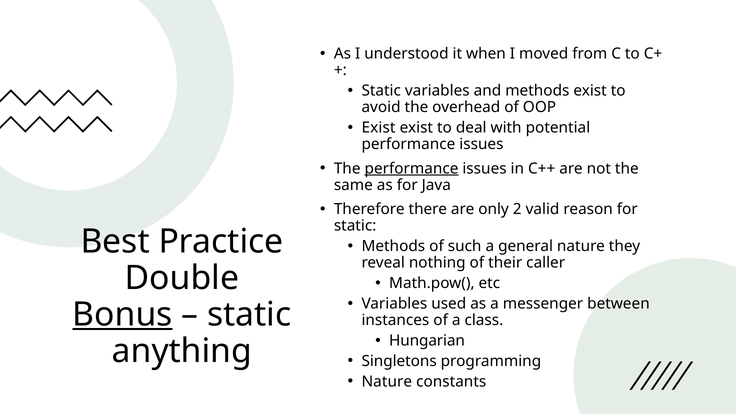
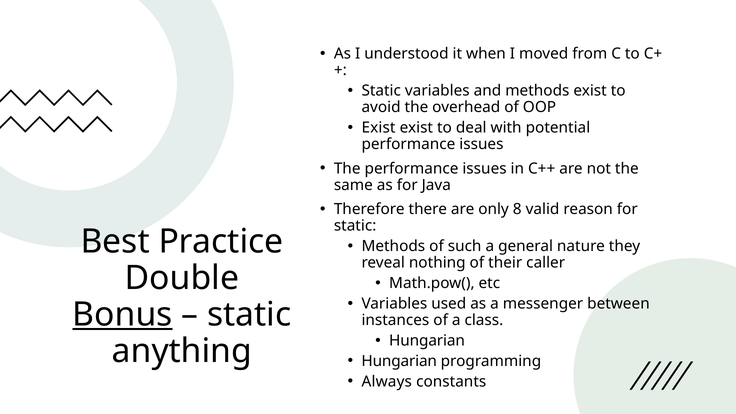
performance underline: present -> none (411, 168)
2: 2 -> 8 (517, 209)
Singletons: Singletons -> Hungarian (399, 361)
Nature: Nature -> Always (387, 381)
